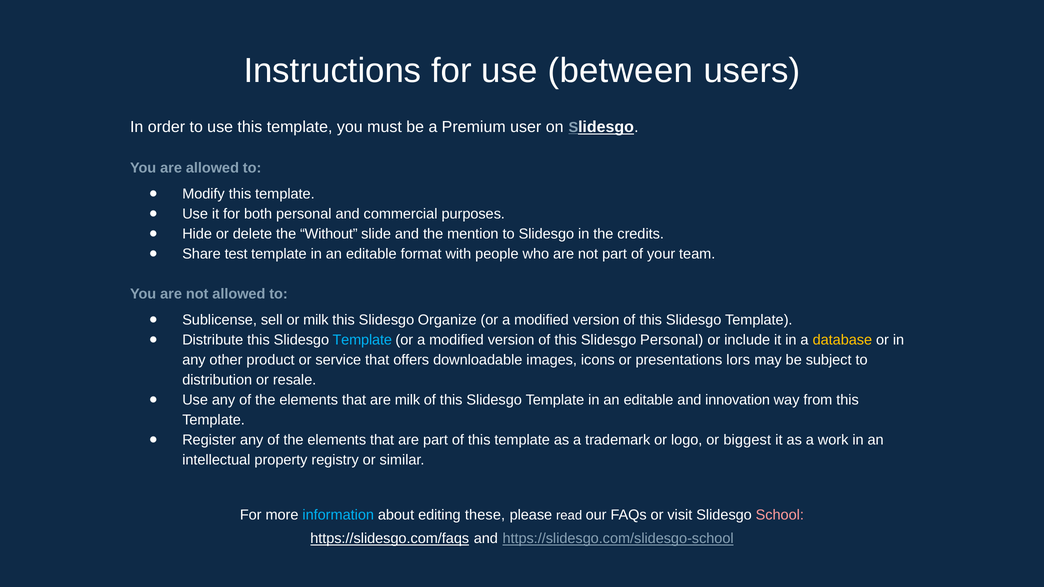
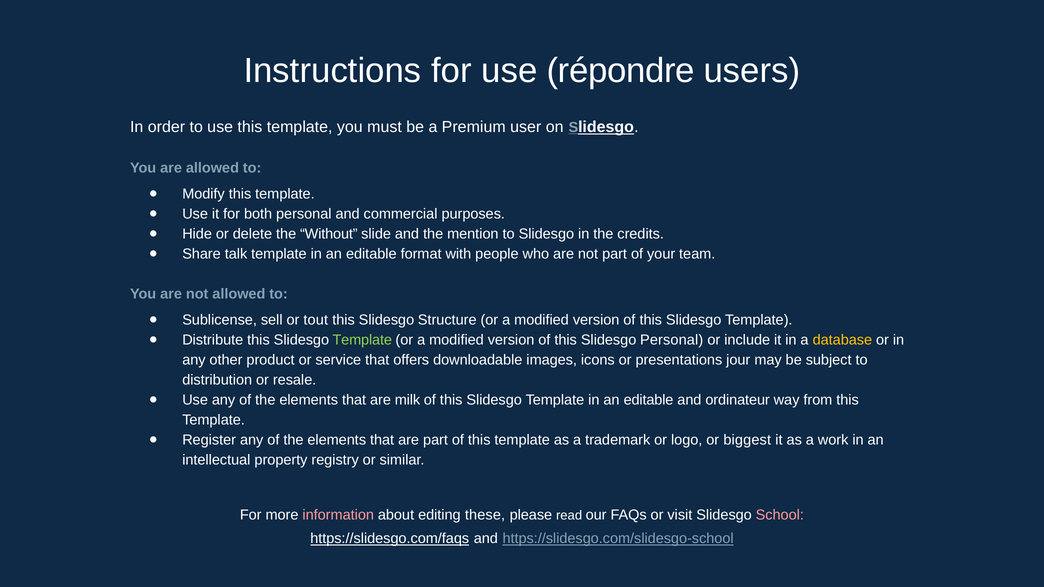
between: between -> répondre (621, 71)
test: test -> talk (236, 254)
or milk: milk -> tout (316, 320)
Organize: Organize -> Structure (447, 320)
Template colour: light blue -> light green (362, 340)
lors: lors -> jour (738, 360)
innovation: innovation -> ordinateur (738, 400)
information colour: light blue -> pink (338, 515)
